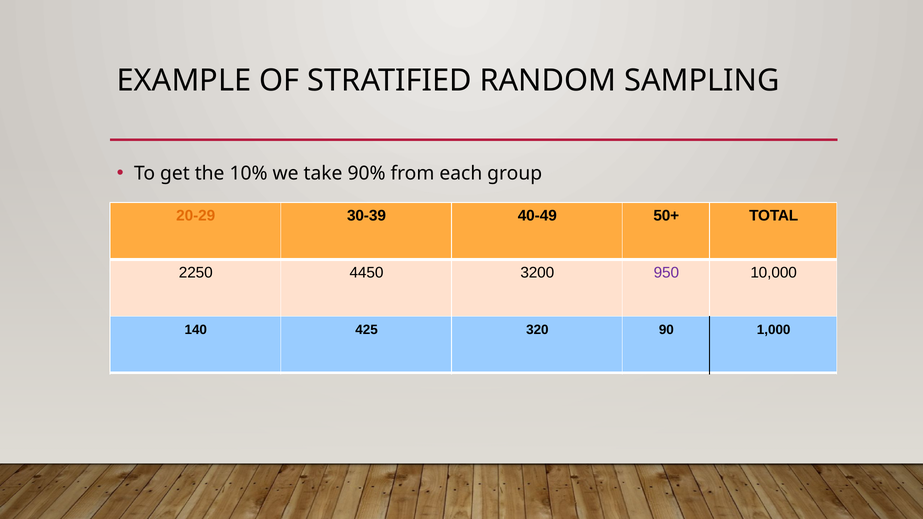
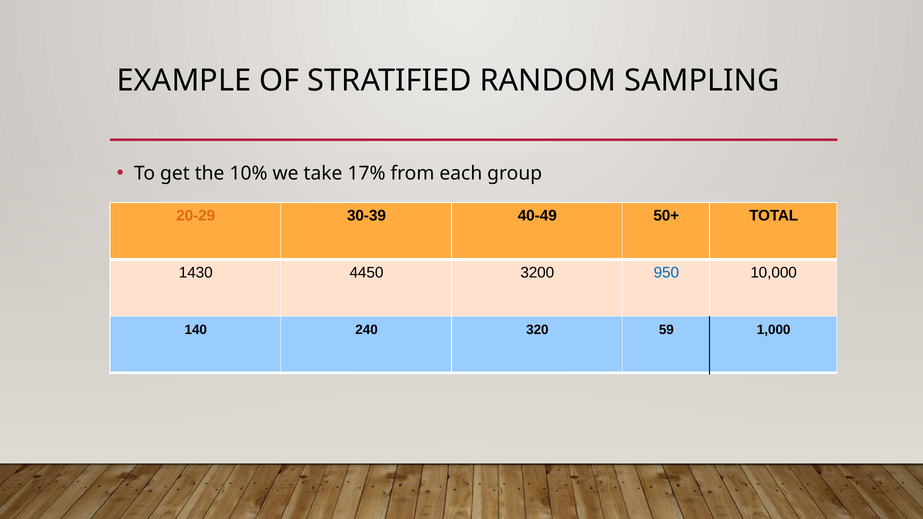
90%: 90% -> 17% (367, 174)
2250: 2250 -> 1430 (196, 273)
950 colour: purple -> blue (666, 273)
425: 425 -> 240 (367, 330)
90: 90 -> 59 (666, 330)
